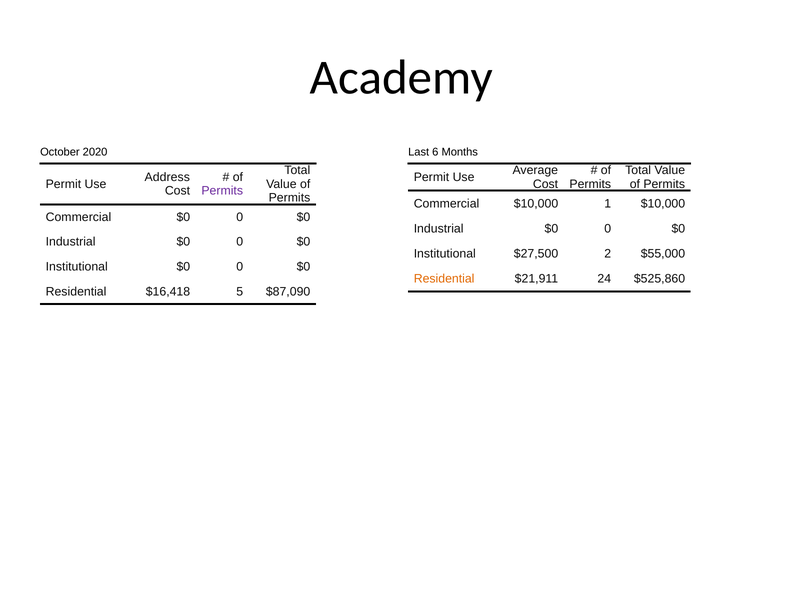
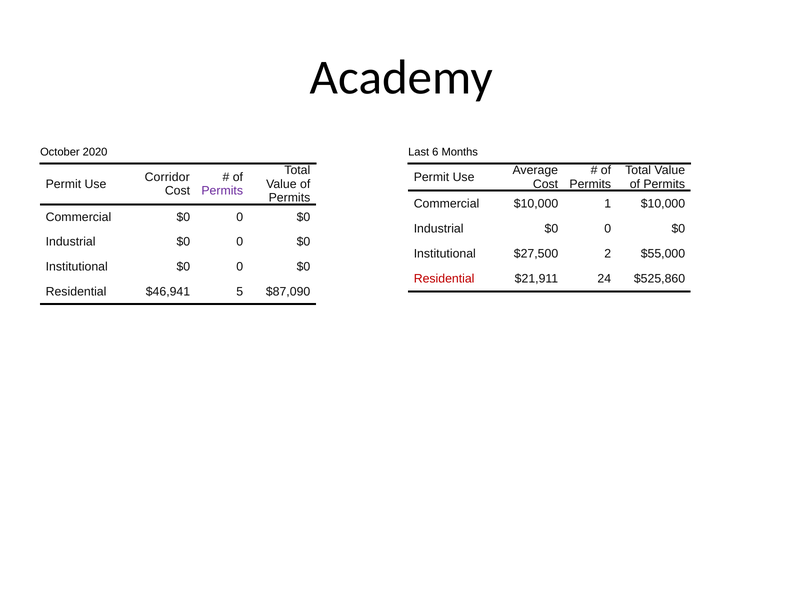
Address: Address -> Corridor (167, 177)
Residential colour: orange -> red (444, 279)
$16,418: $16,418 -> $46,941 (168, 292)
